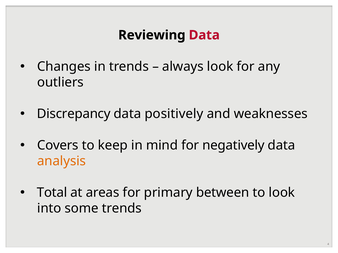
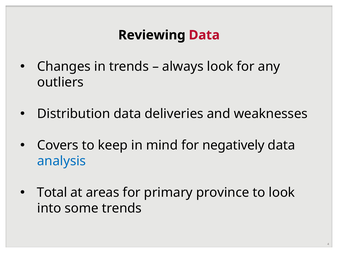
Discrepancy: Discrepancy -> Distribution (74, 114)
positively: positively -> deliveries (174, 114)
analysis colour: orange -> blue (62, 161)
between: between -> province (223, 193)
